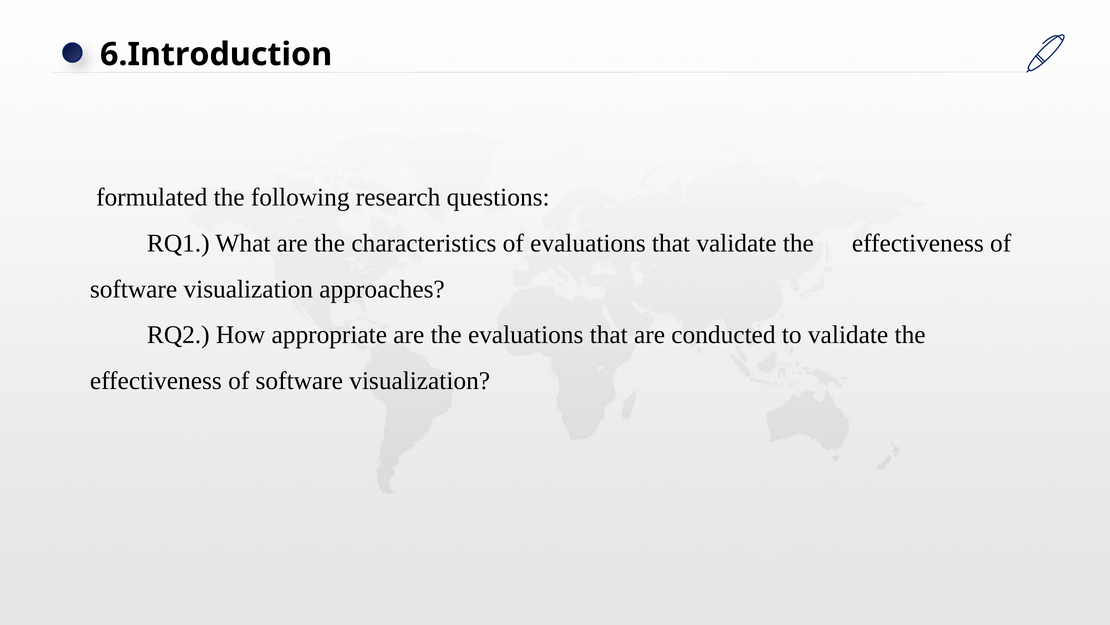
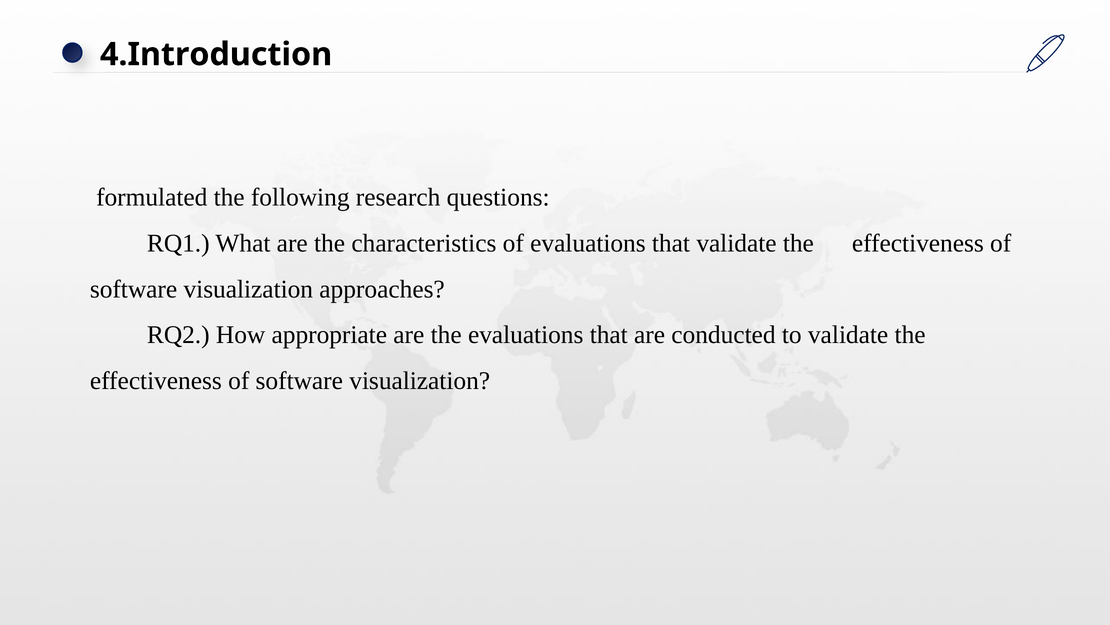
6.Introduction: 6.Introduction -> 4.Introduction (216, 54)
